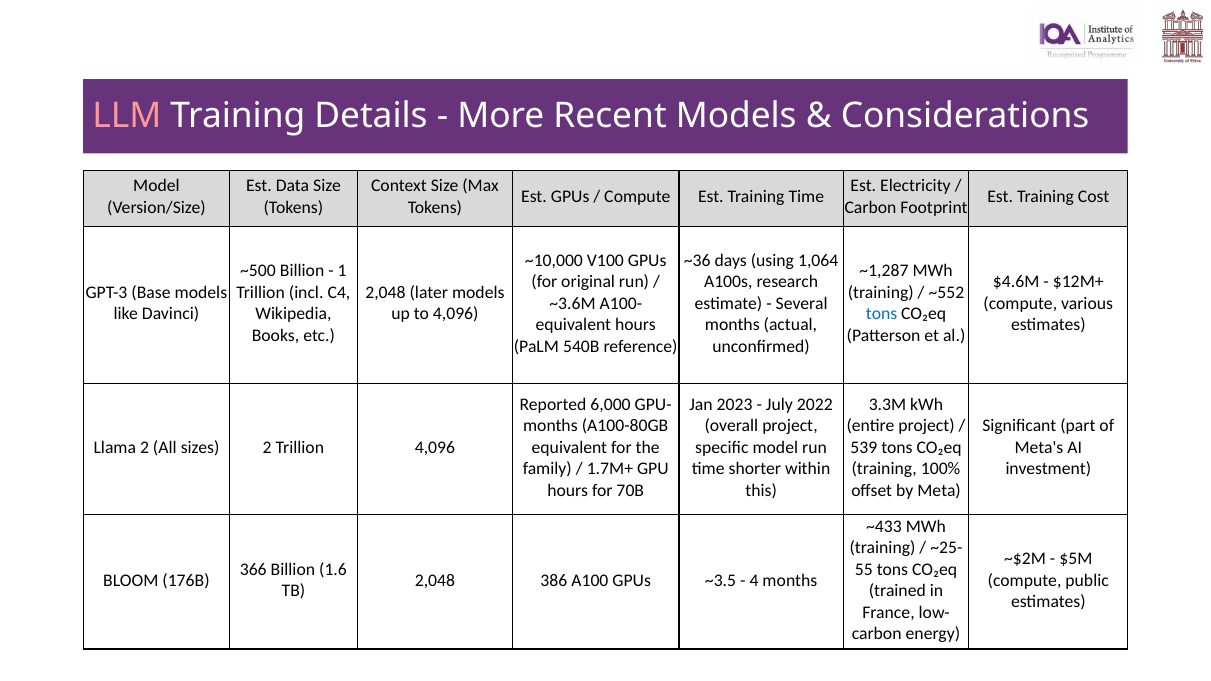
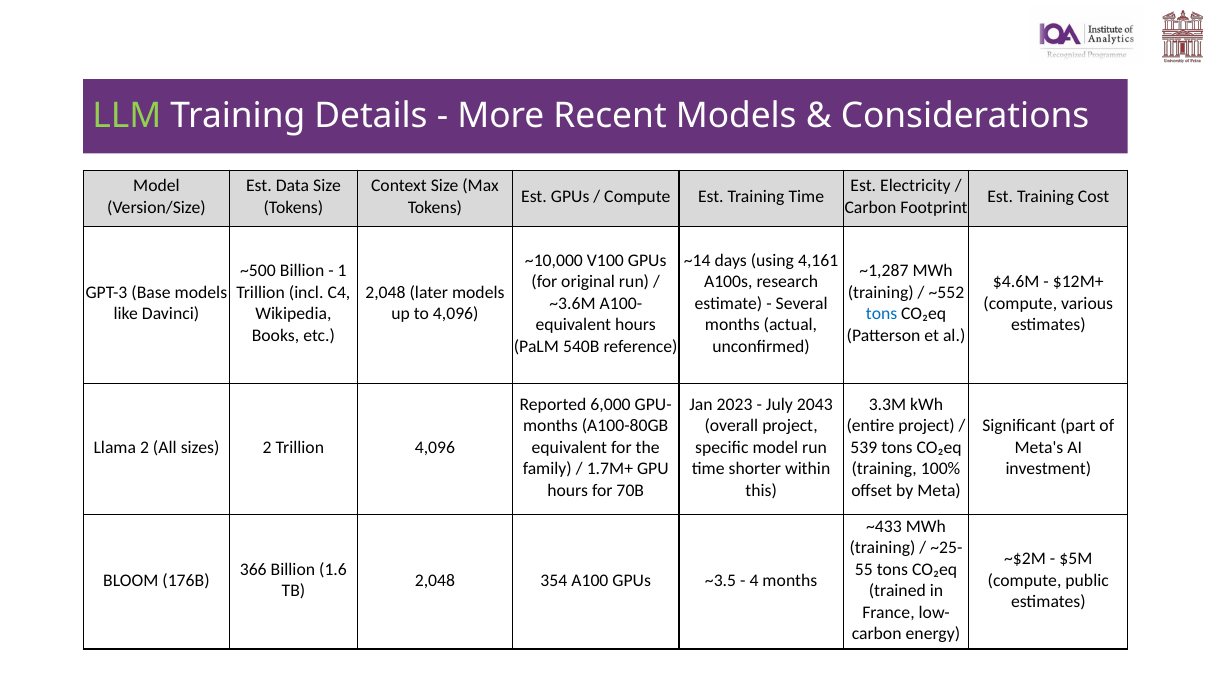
LLM colour: pink -> light green (127, 116)
~36: ~36 -> ~14 (697, 260)
1,064: 1,064 -> 4,161 (818, 260)
2022: 2022 -> 2043 (815, 404)
386: 386 -> 354 (554, 580)
